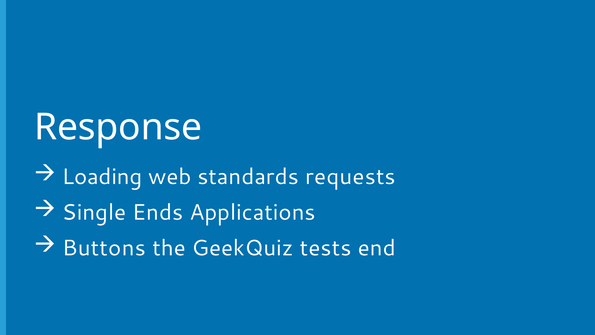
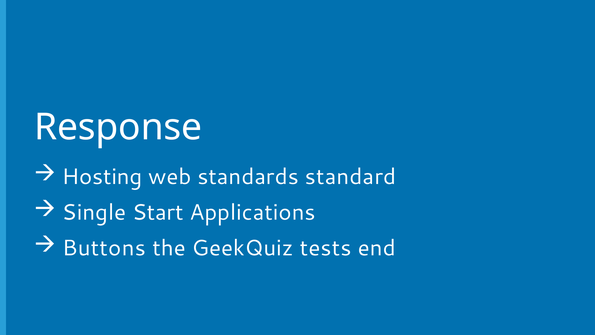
Loading: Loading -> Hosting (102, 177)
requests: requests -> standard (351, 177)
Ends: Ends -> Start (158, 212)
